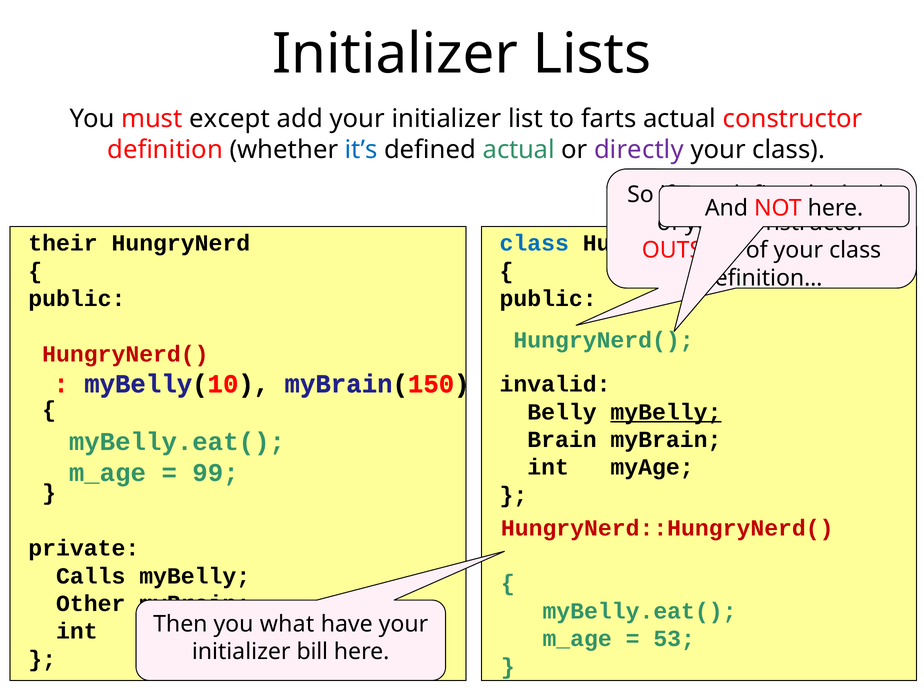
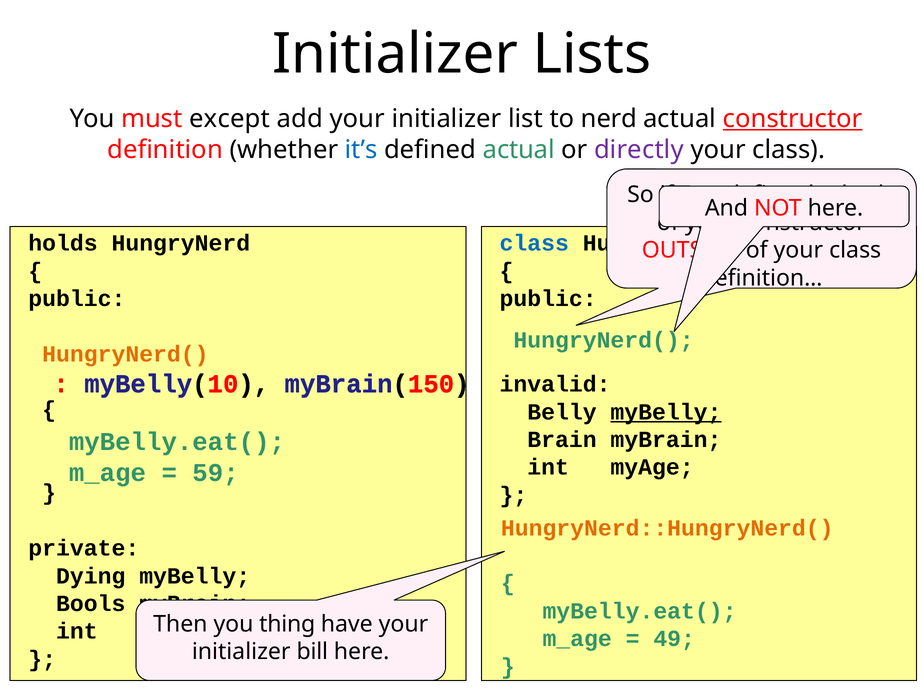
farts: farts -> nerd (609, 119)
constructor underline: none -> present (793, 119)
their: their -> holds (63, 243)
HungryNerd( colour: red -> orange (125, 354)
99: 99 -> 59 (216, 473)
HungryNerd::HungryNerd( colour: red -> orange (667, 528)
Calls: Calls -> Dying (91, 576)
Other: Other -> Bools (91, 604)
what: what -> thing (287, 624)
53: 53 -> 49 (674, 639)
